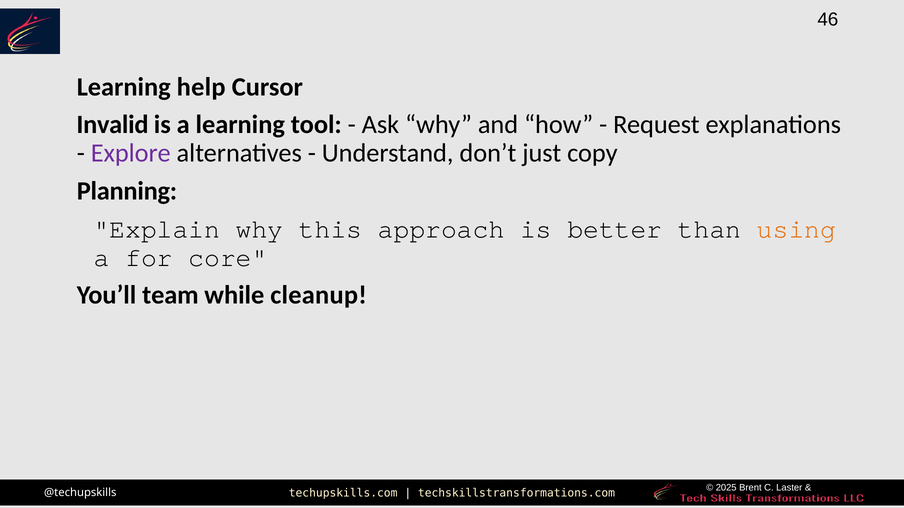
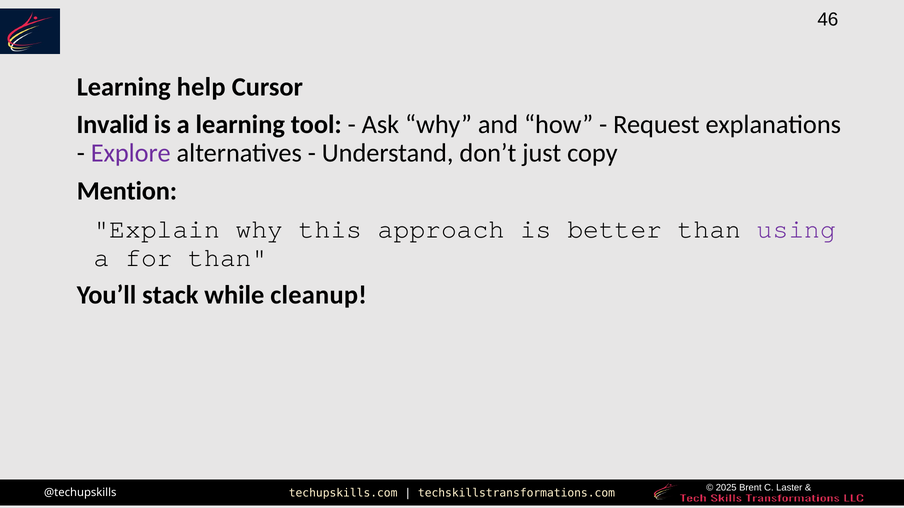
Planning: Planning -> Mention (127, 191)
using colour: orange -> purple (796, 229)
for core: core -> than (228, 258)
team: team -> stack (170, 295)
